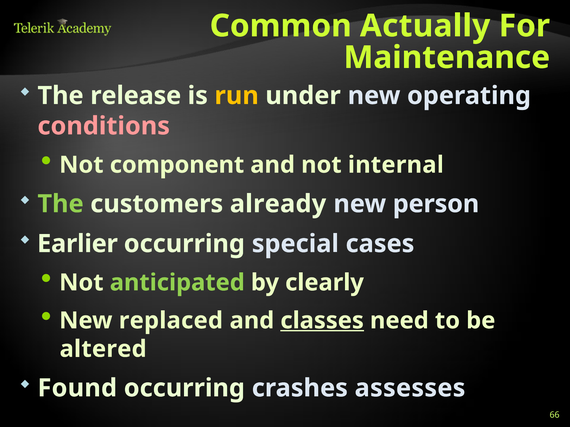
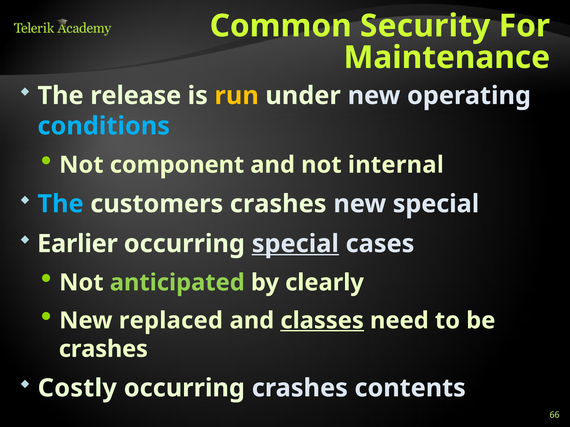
Actually: Actually -> Security (425, 26)
conditions colour: pink -> light blue (104, 126)
The colour: light green -> light blue (61, 204)
customers already: already -> crashes (278, 204)
new person: person -> special (436, 204)
special underline: none -> present (295, 244)
altered: altered -> crashes (103, 349)
Found: Found -> Costly (77, 389)
assesses: assesses -> contents (410, 389)
